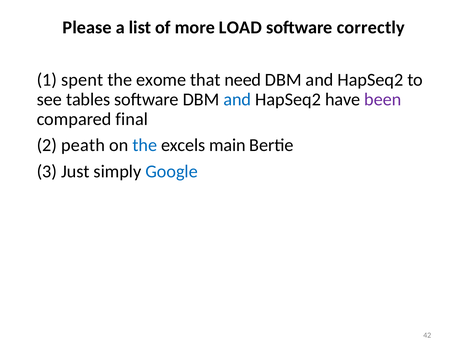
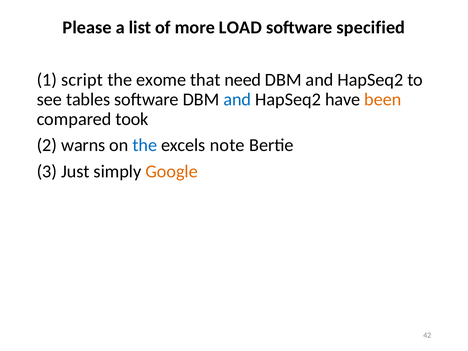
correctly: correctly -> specified (371, 28)
spent: spent -> script (82, 80)
been colour: purple -> orange (383, 99)
final: final -> took (132, 119)
peath: peath -> warns (83, 145)
main: main -> note (227, 145)
Google colour: blue -> orange (172, 171)
